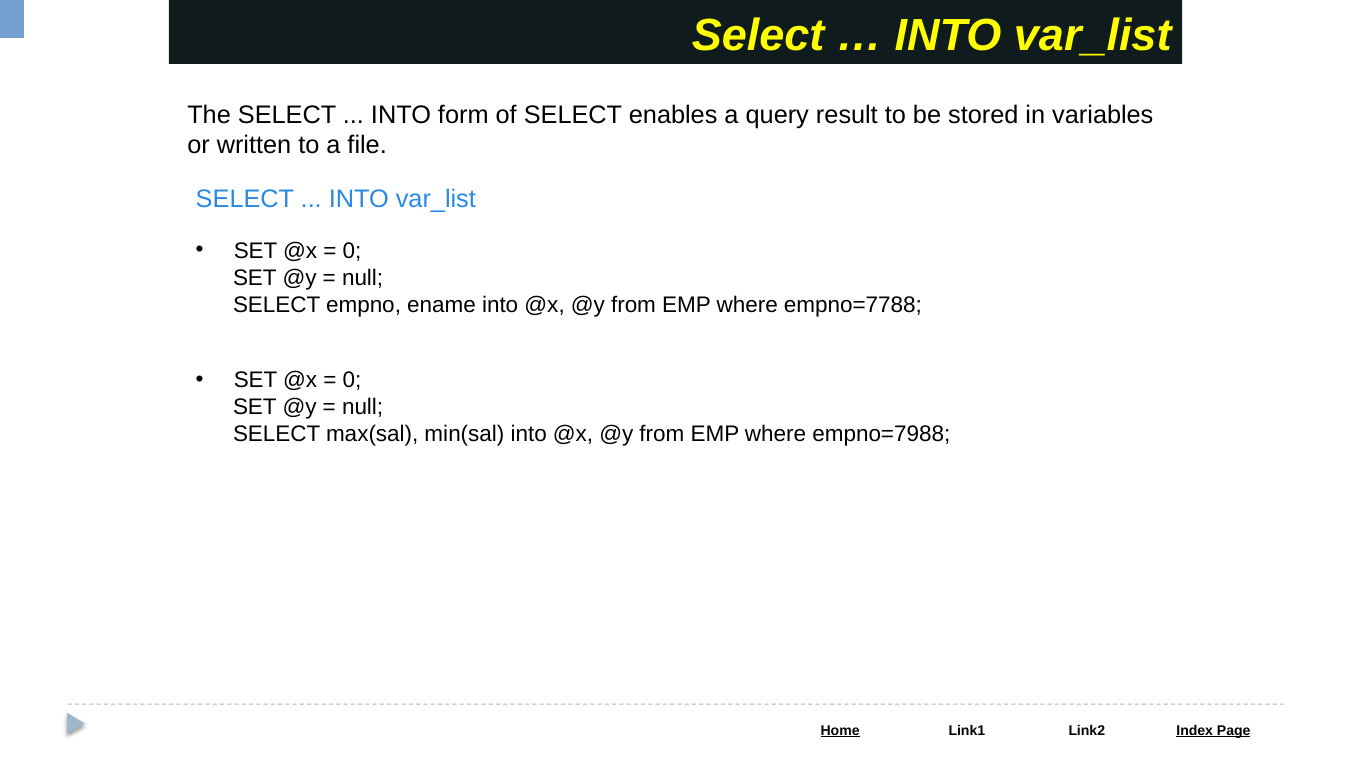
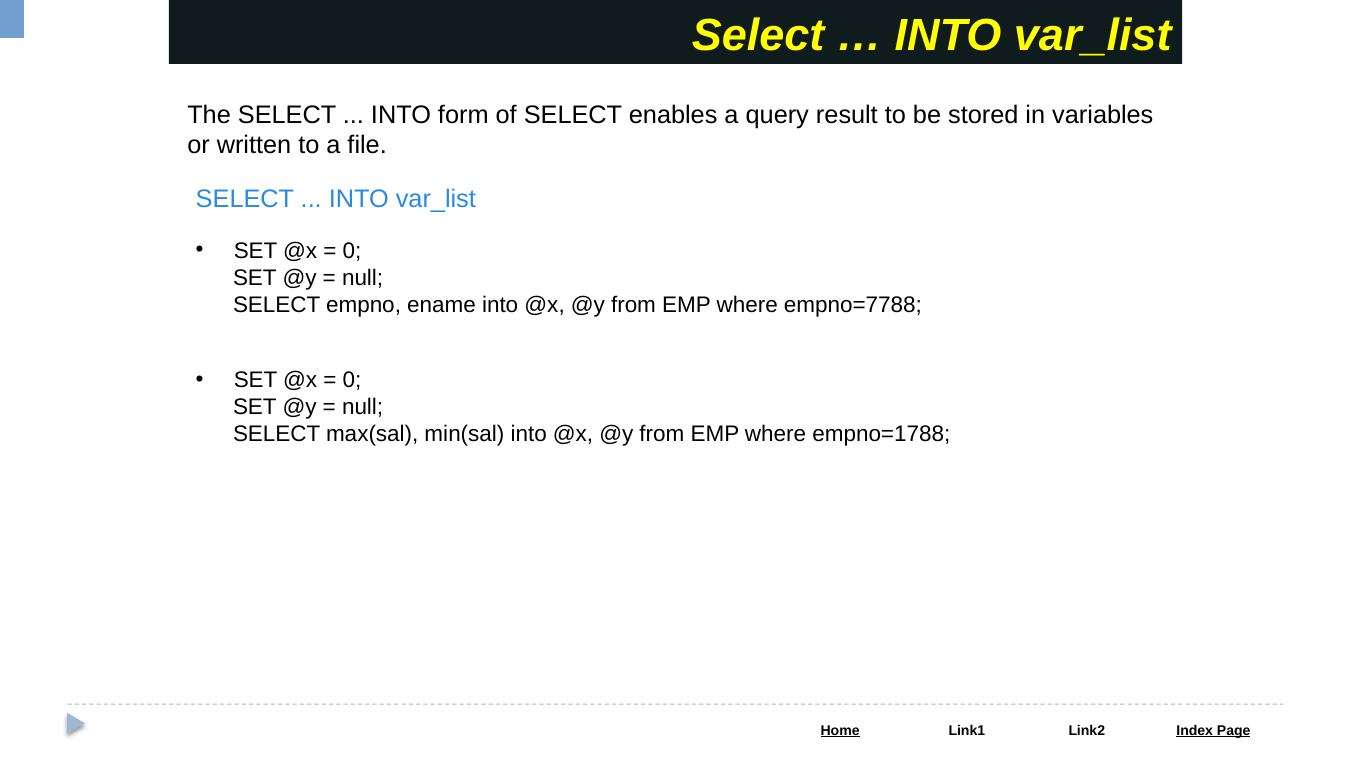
empno=7988: empno=7988 -> empno=1788 (881, 434)
